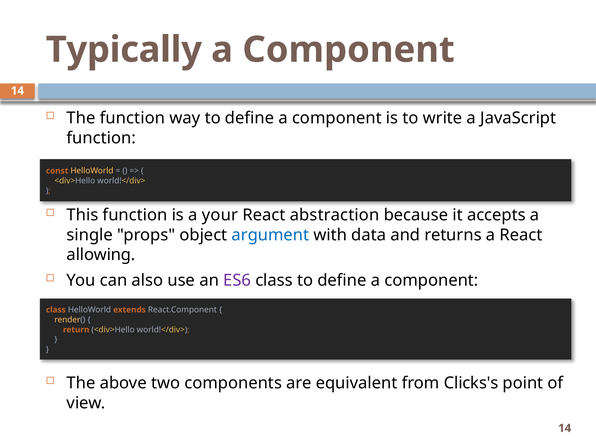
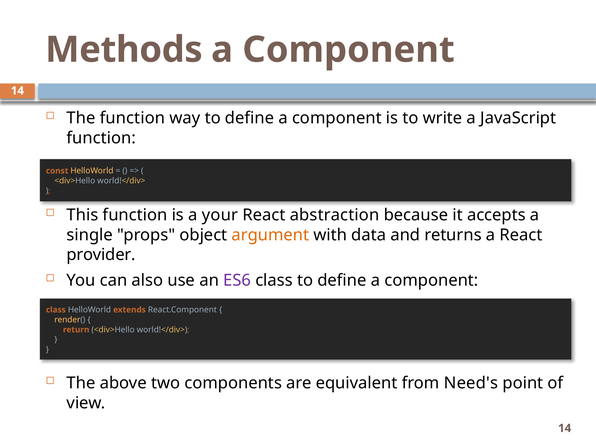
Typically: Typically -> Methods (124, 50)
argument colour: blue -> orange (270, 235)
allowing: allowing -> provider (101, 255)
Clicks's: Clicks's -> Need's (471, 383)
